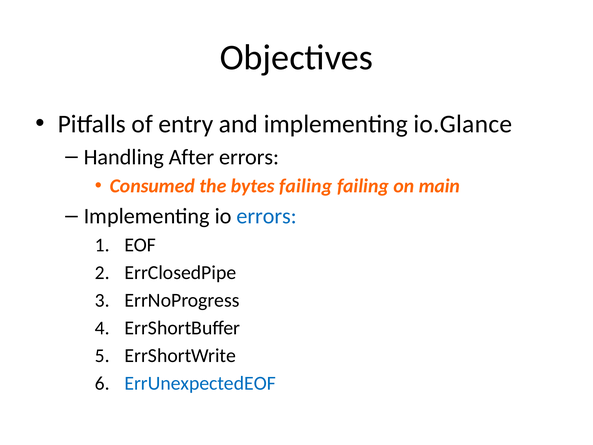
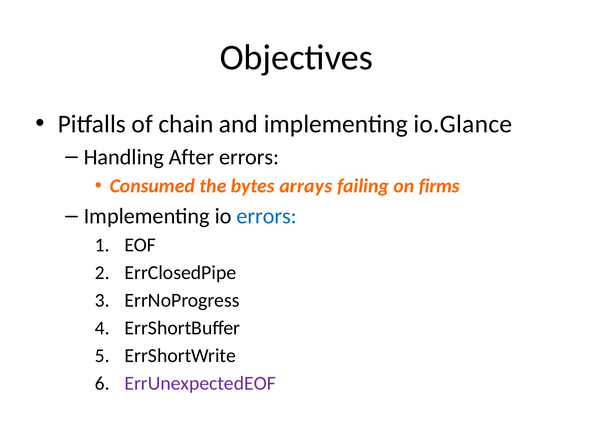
entry: entry -> chain (186, 124)
bytes failing: failing -> arrays (306, 186)
main: main -> firms (439, 186)
ErrUnexpectedEOF colour: blue -> purple (200, 383)
